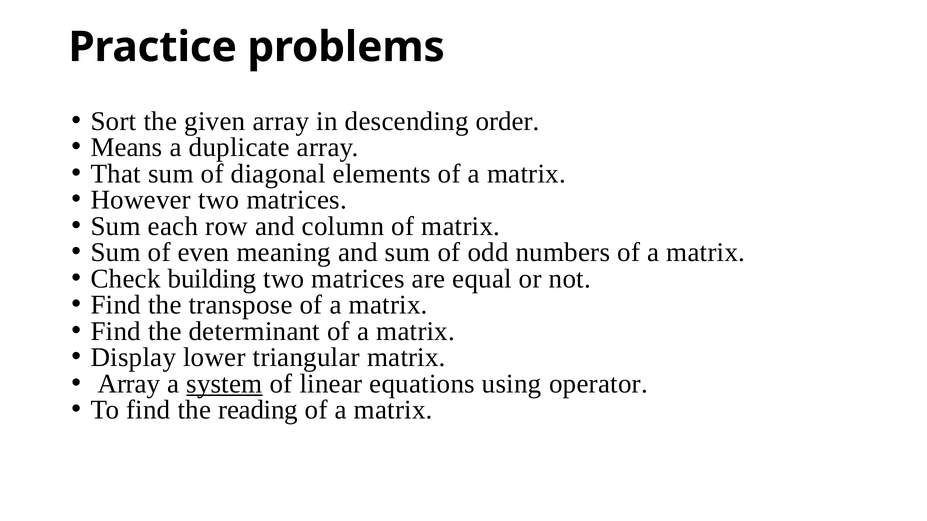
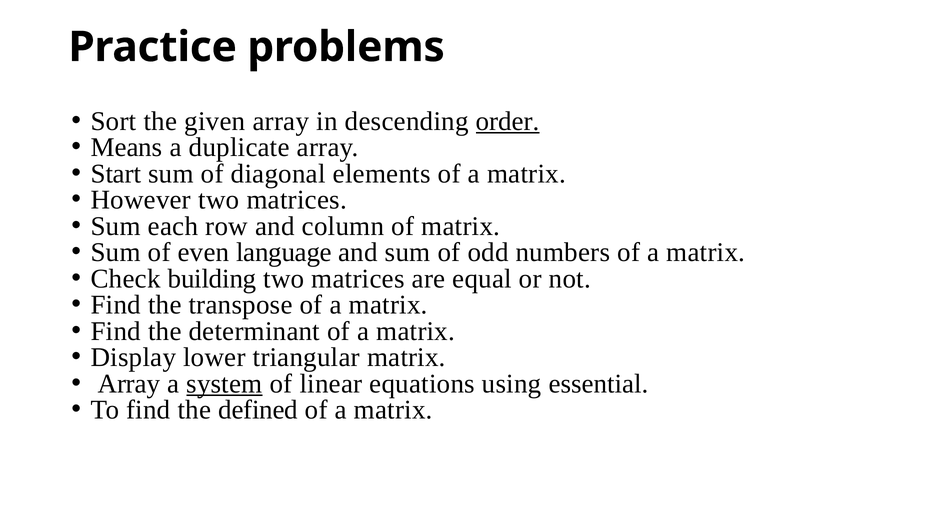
order underline: none -> present (508, 121)
That: That -> Start (116, 174)
meaning: meaning -> language (284, 253)
operator: operator -> essential (599, 384)
reading: reading -> defined (258, 410)
